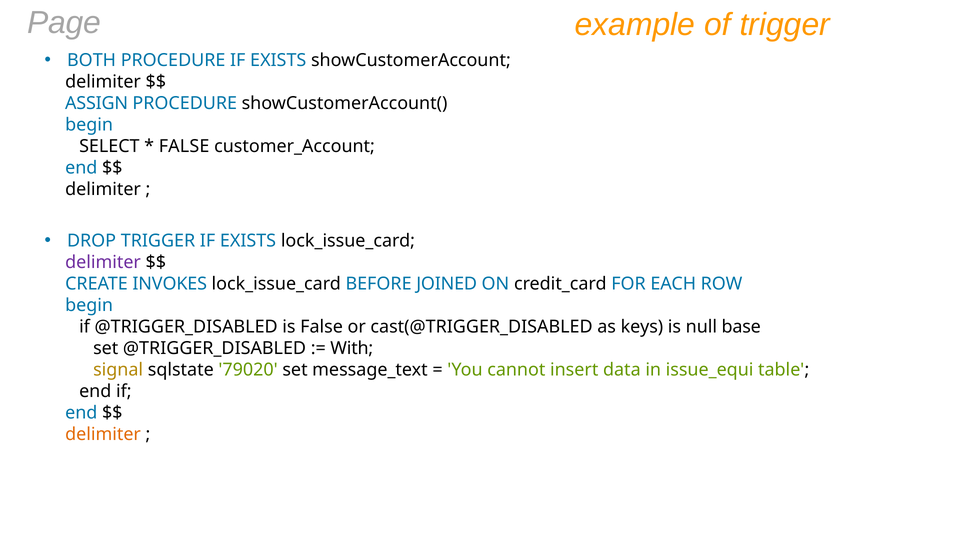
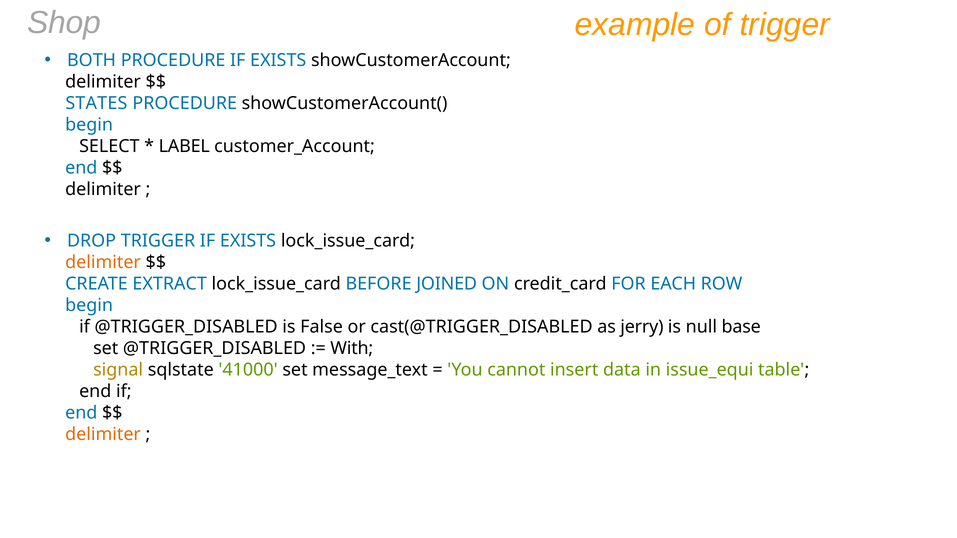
Page: Page -> Shop (64, 23)
ASSIGN: ASSIGN -> STATES (96, 104)
FALSE: FALSE -> LABEL (184, 147)
delimiter colour: purple -> orange (103, 262)
INVOKES: INVOKES -> EXTRACT (170, 284)
keys: keys -> jerry (642, 327)
79020: 79020 -> 41000 (248, 370)
